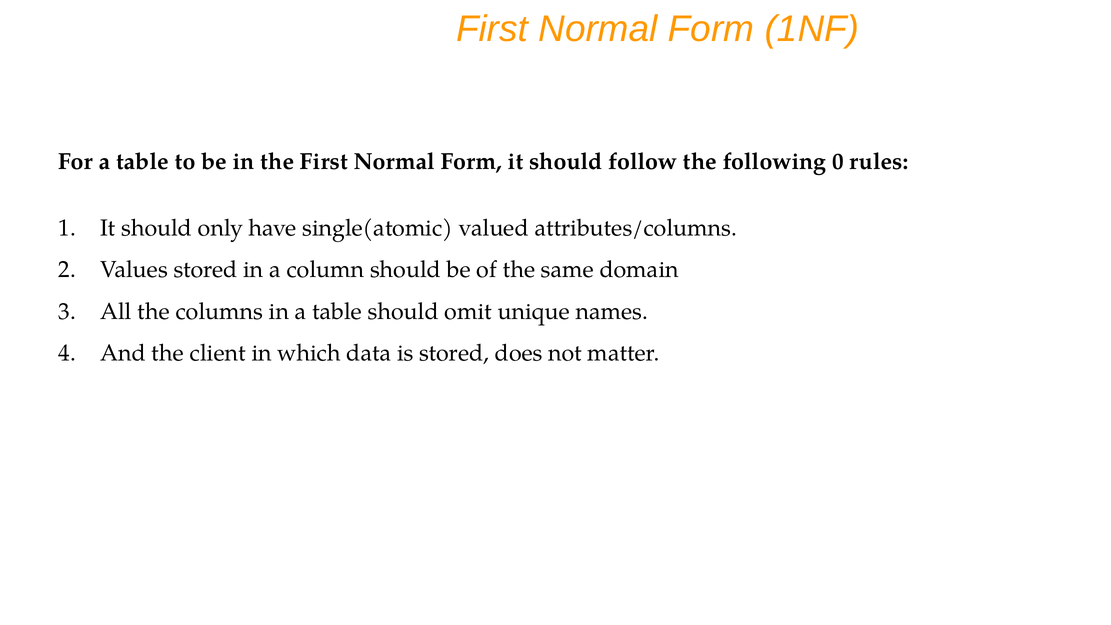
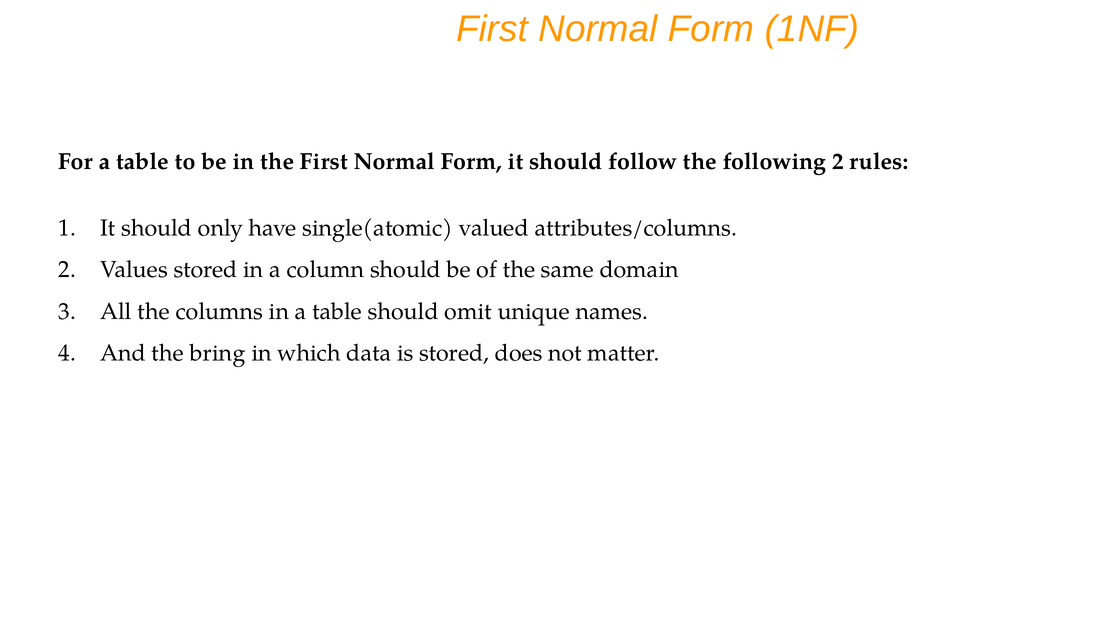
following 0: 0 -> 2 (838, 161)
client: client -> bring (218, 353)
